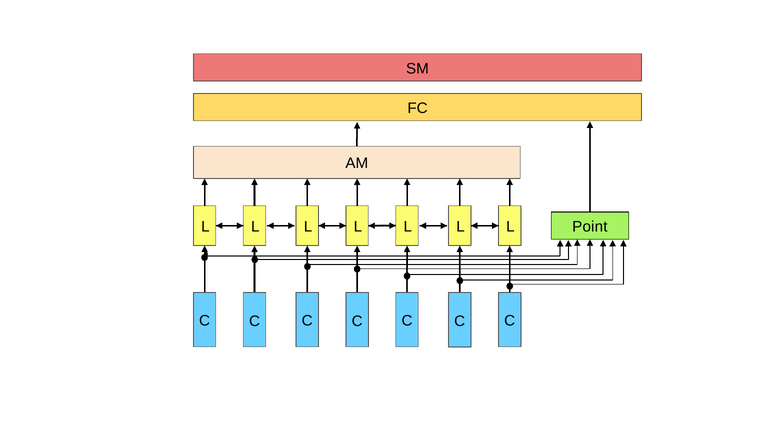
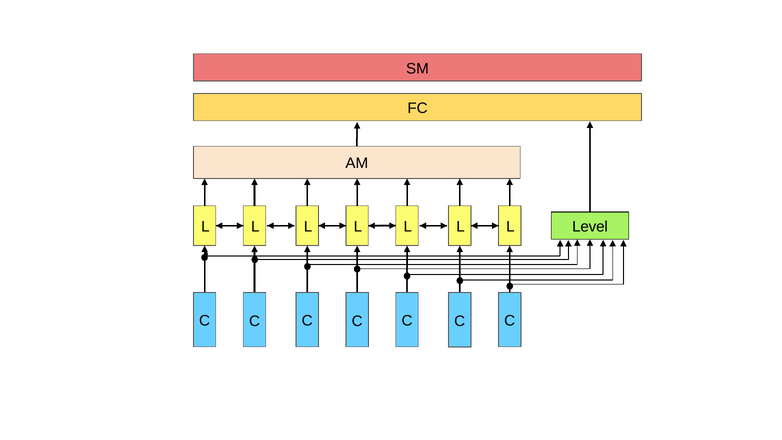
Point: Point -> Level (590, 227)
